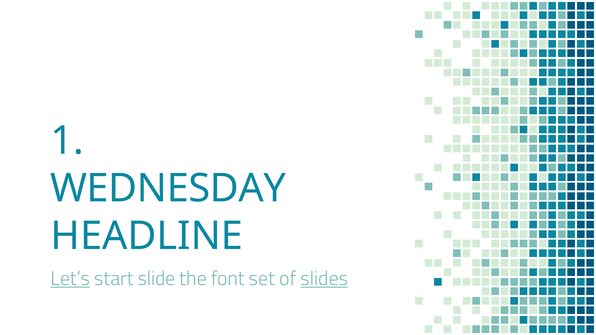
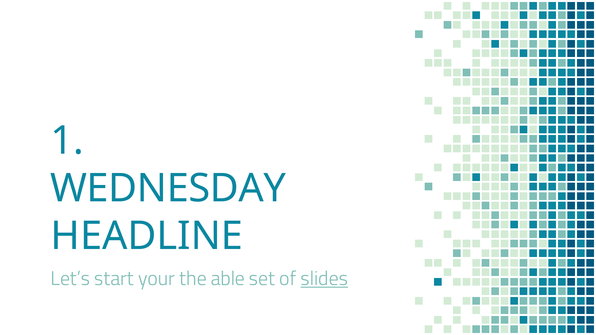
Let’s underline: present -> none (70, 279)
slide: slide -> your (157, 279)
font: font -> able (228, 279)
